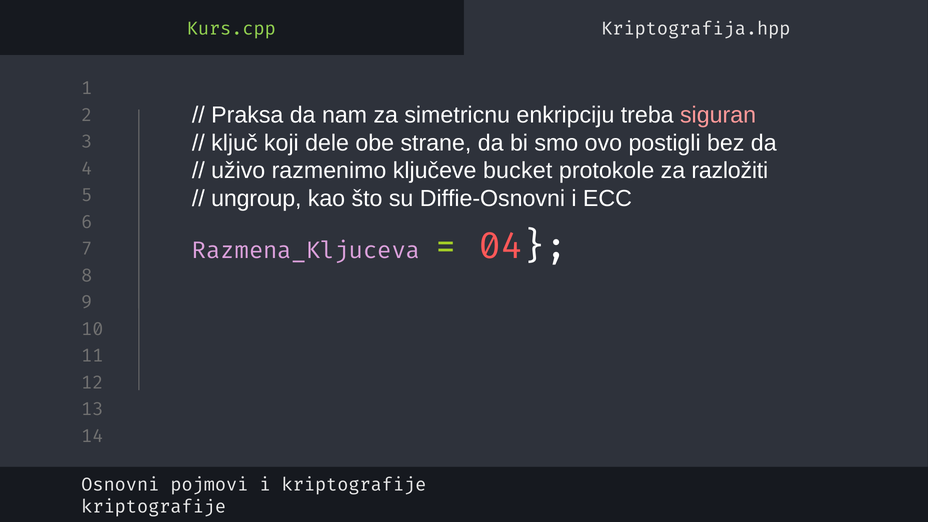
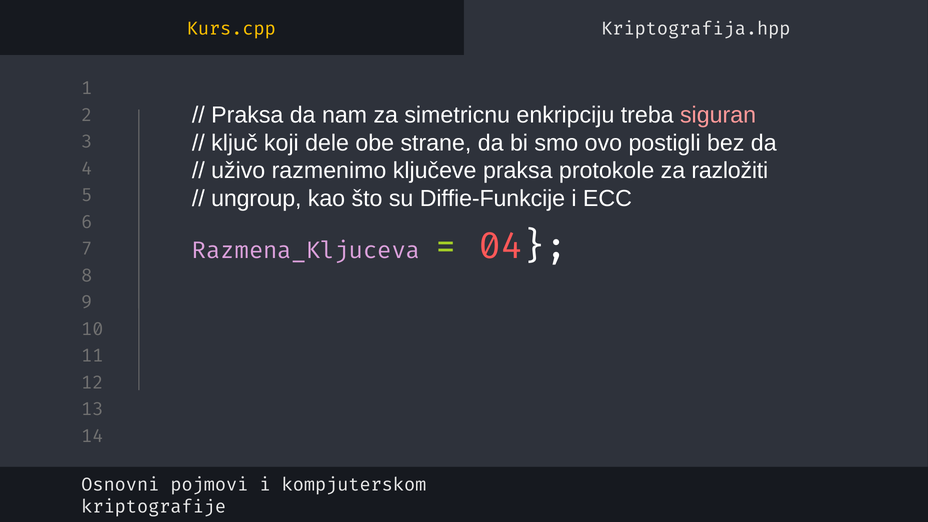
Kurs.cpp colour: light green -> yellow (231, 29)
ključeve bucket: bucket -> praksa (518, 171)
Diffie-Osnovni: Diffie-Osnovni -> Diffie-Funkcije (492, 199)
i kriptografije: kriptografije -> kompjuterskom (354, 485)
